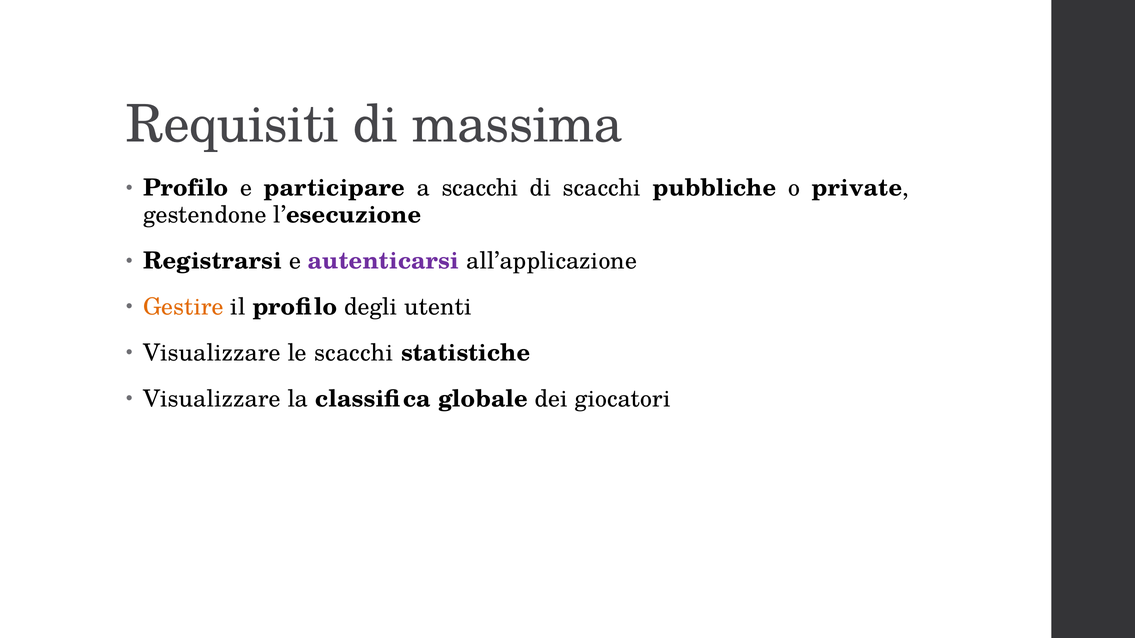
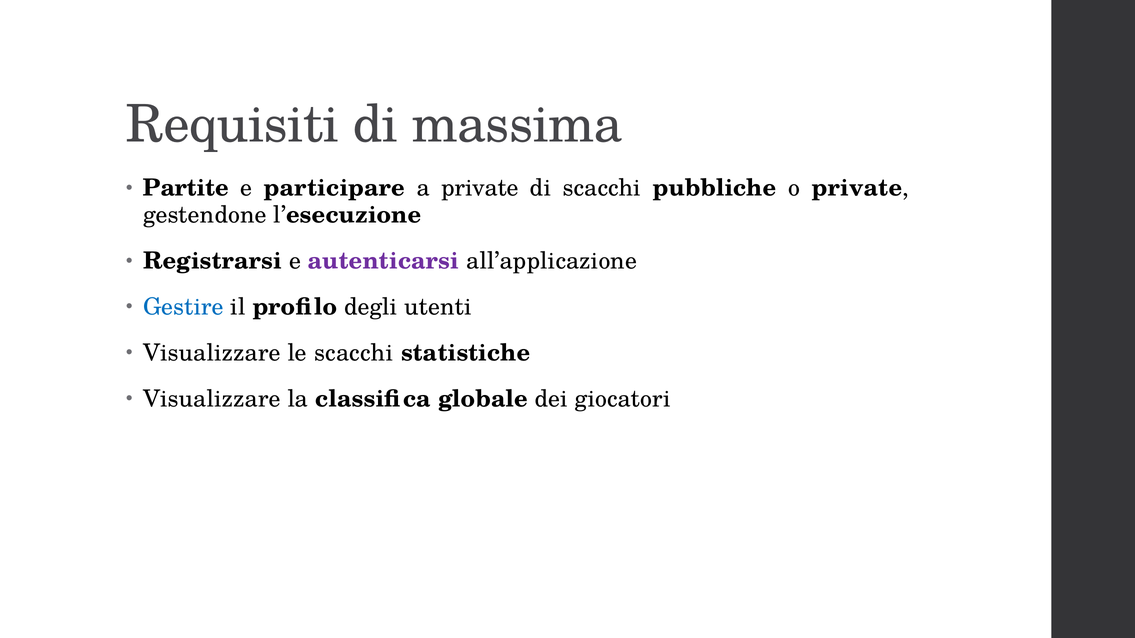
Profilo: Profilo -> Partite (186, 188)
a scacchi: scacchi -> private (480, 188)
Gestire colour: orange -> blue (183, 307)
